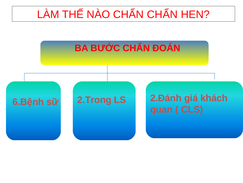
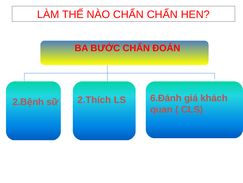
6.Bệnh: 6.Bệnh -> 2.Bệnh (28, 101)
2.Trong: 2.Trong -> 2.Thích (94, 99)
2.Đánh: 2.Đánh -> 6.Đánh (166, 98)
